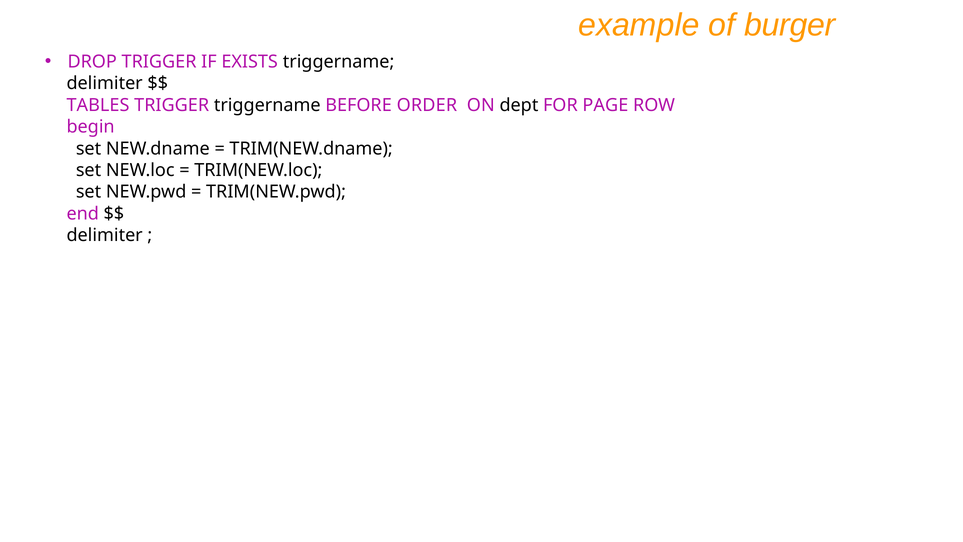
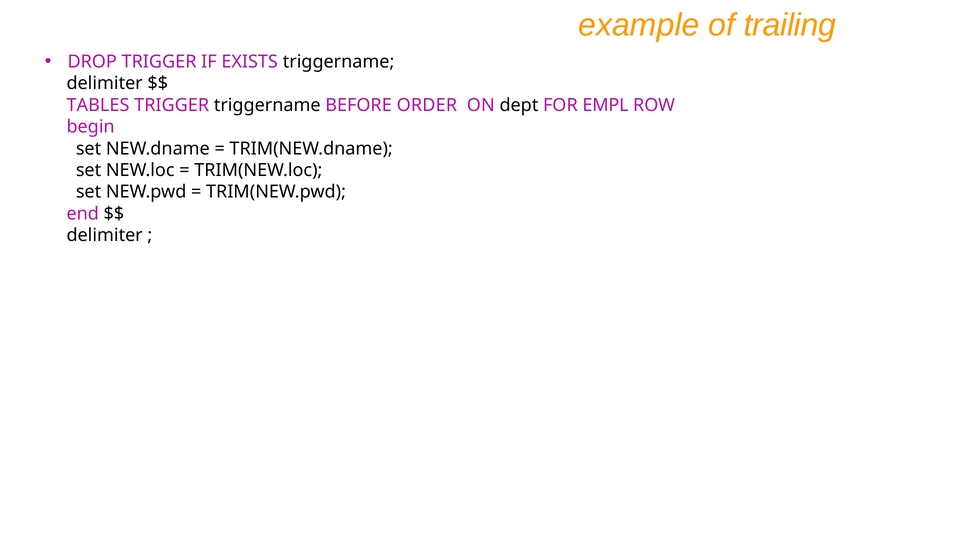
burger: burger -> trailing (790, 25)
PAGE: PAGE -> EMPL (606, 105)
